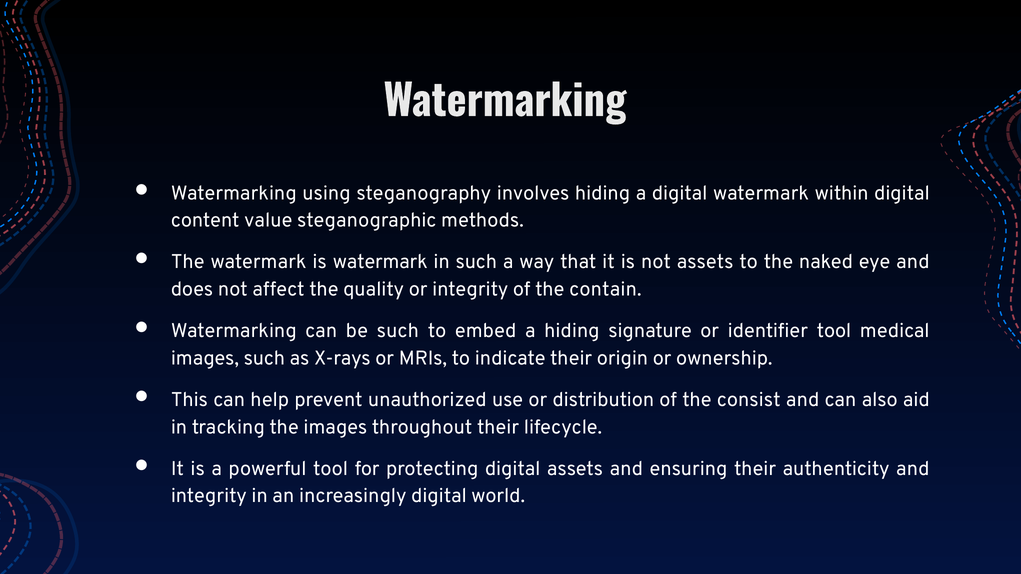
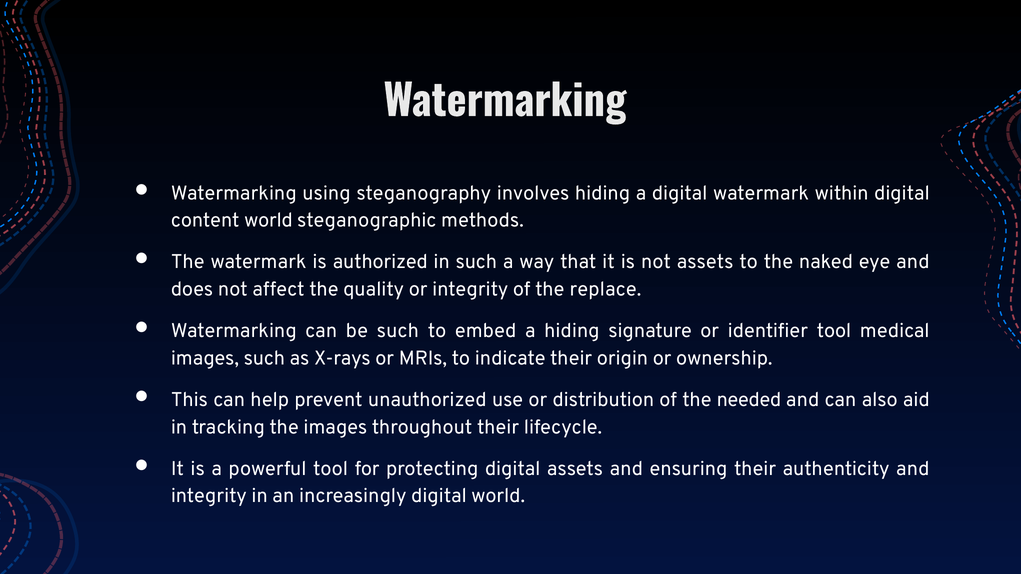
content value: value -> world (268, 220)
is watermark: watermark -> authorized (380, 262)
contain: contain -> replace (605, 289)
consist: consist -> needed (749, 400)
